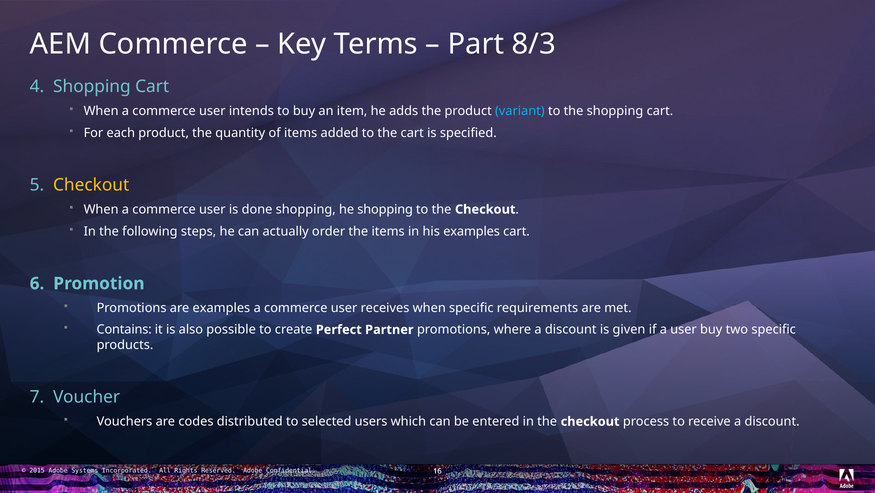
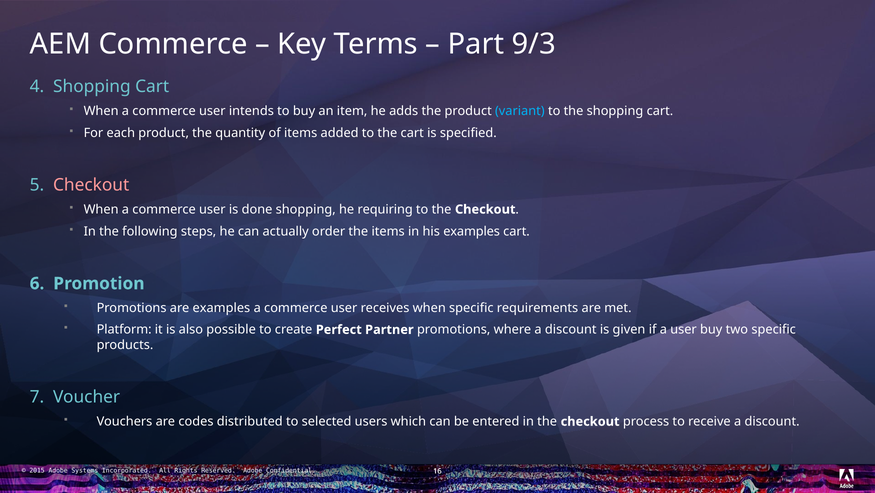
8/3: 8/3 -> 9/3 (534, 44)
Checkout colour: yellow -> pink (91, 185)
he shopping: shopping -> requiring (385, 209)
Contains: Contains -> Platform (124, 329)
